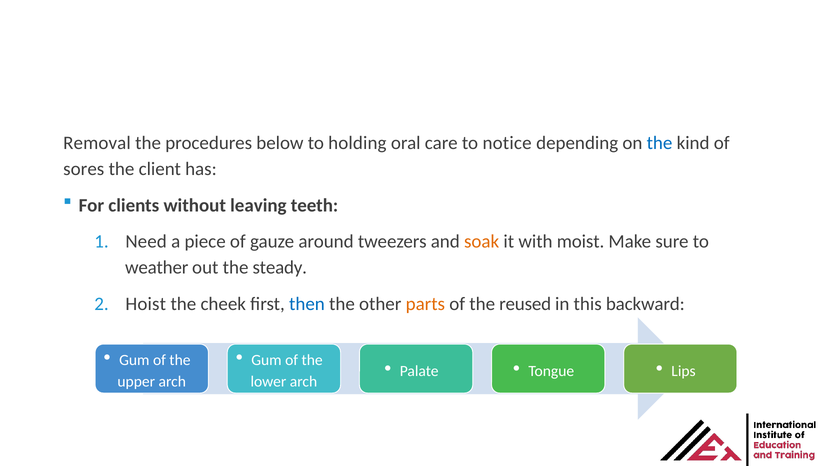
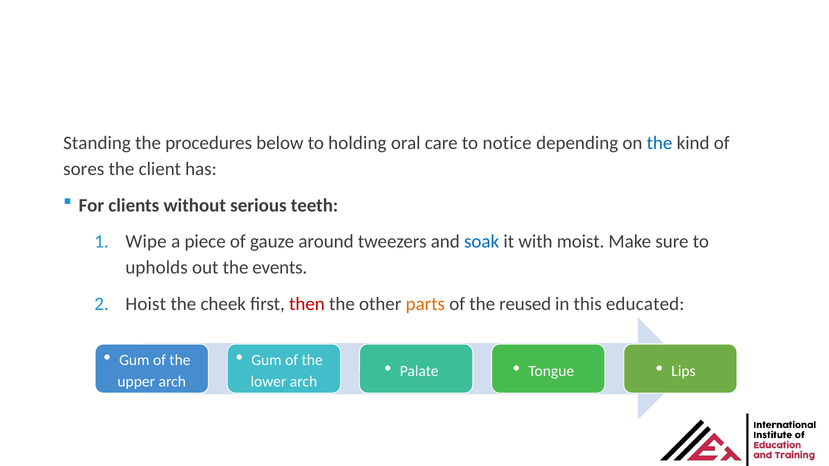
Removal: Removal -> Standing (97, 143)
leaving: leaving -> serious (258, 205)
Need: Need -> Wipe (146, 242)
soak colour: orange -> blue (482, 242)
weather: weather -> upholds (157, 268)
steady: steady -> events (280, 268)
then colour: blue -> red (307, 304)
backward: backward -> educated (645, 304)
